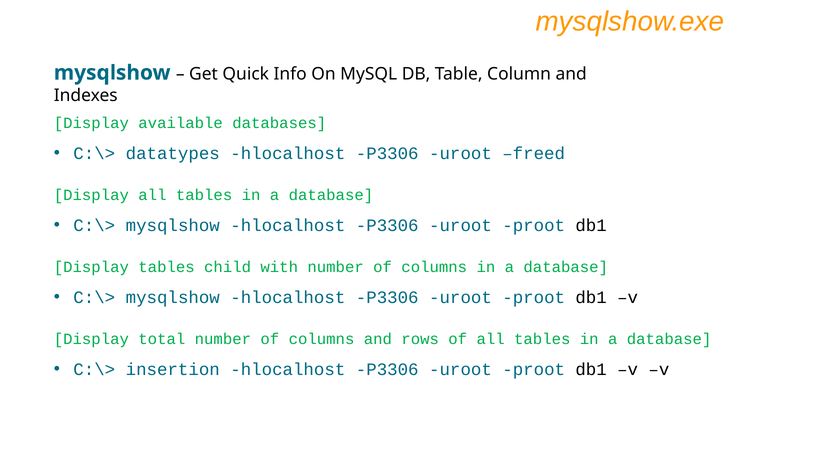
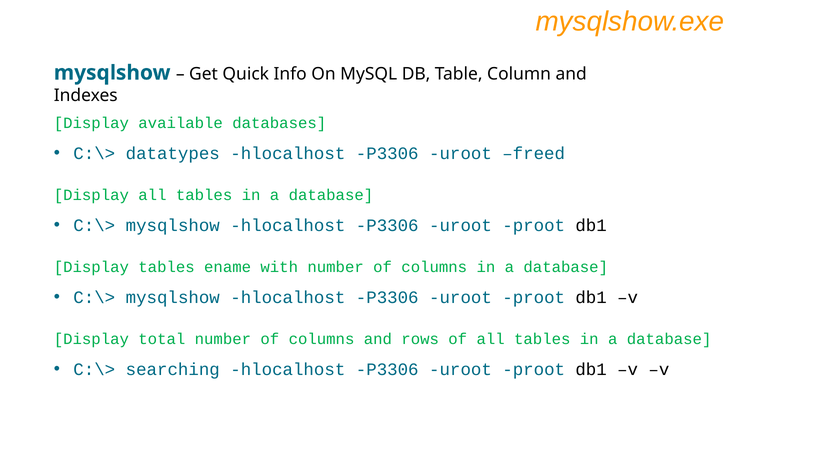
child: child -> ename (228, 267)
insertion: insertion -> searching (173, 369)
